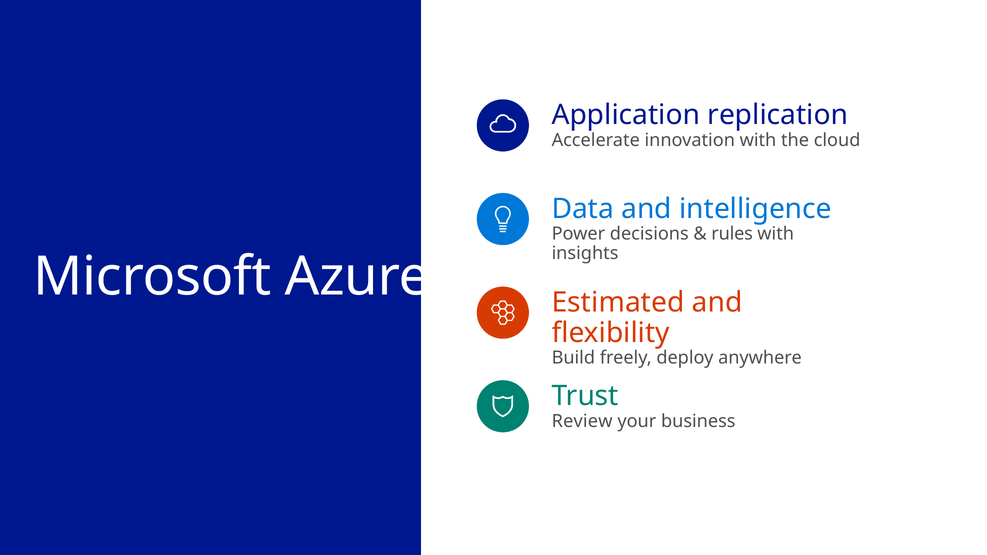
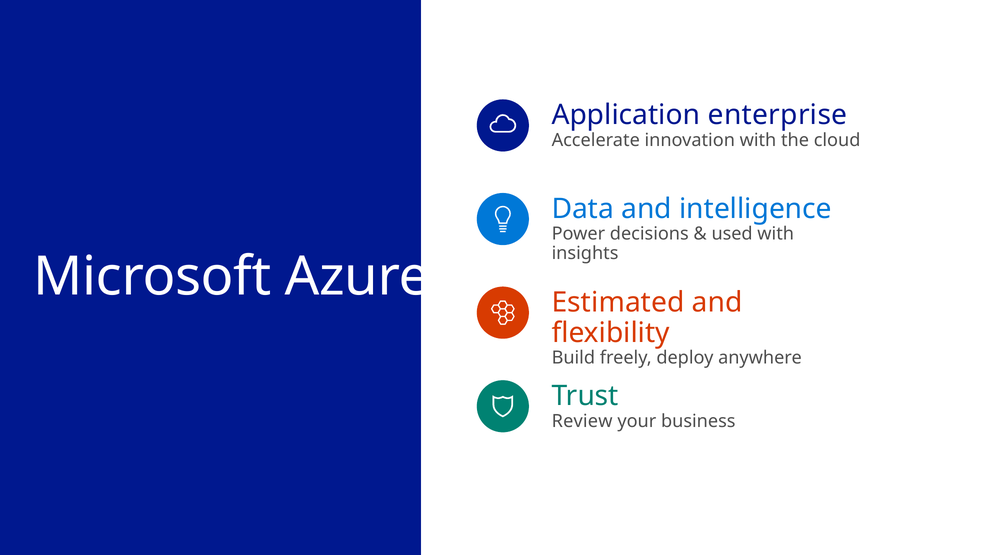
replication: replication -> enterprise (778, 115)
rules: rules -> used (732, 234)
